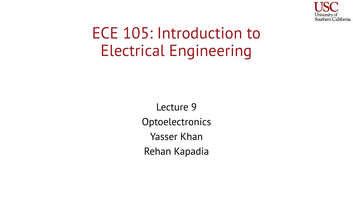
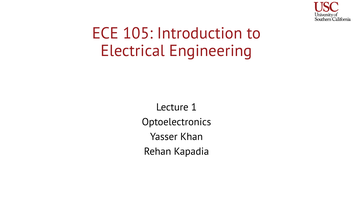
9: 9 -> 1 (194, 107)
